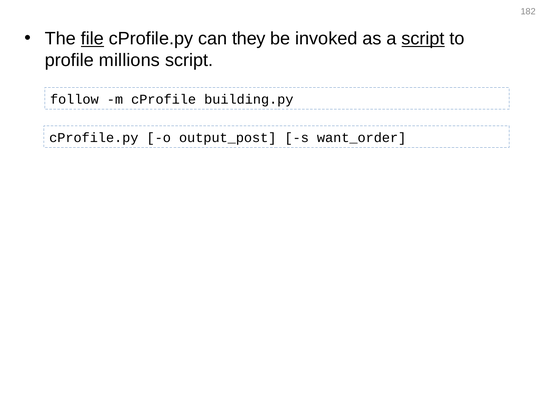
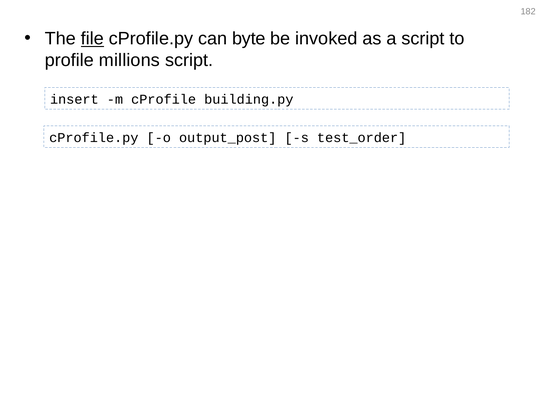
they: they -> byte (249, 39)
script underline: present -> none (423, 39)
follow: follow -> insert (74, 100)
want_order: want_order -> test_order (362, 138)
